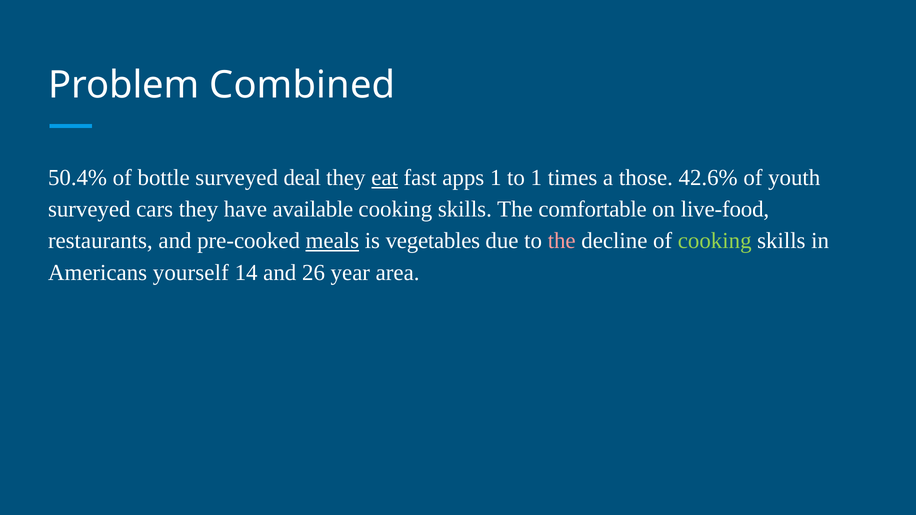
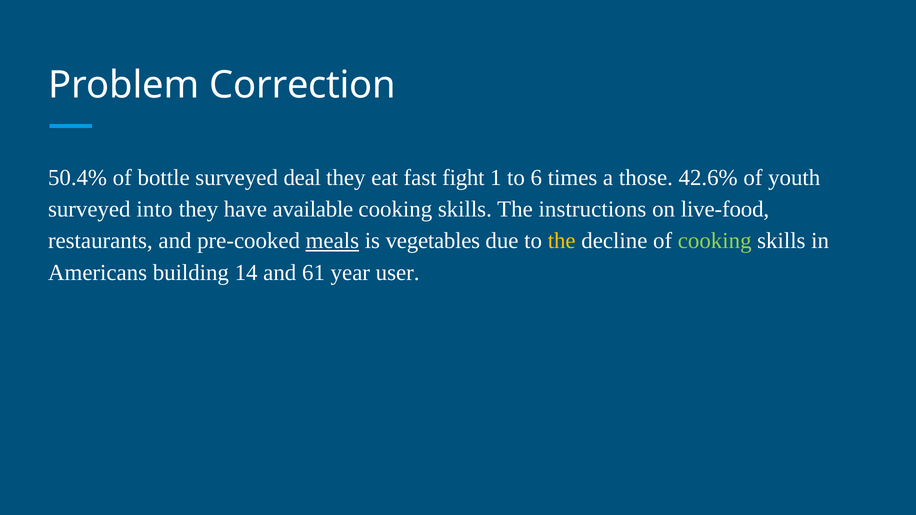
Combined: Combined -> Correction (303, 85)
eat underline: present -> none (385, 178)
apps: apps -> fight (463, 178)
to 1: 1 -> 6 (536, 178)
cars: cars -> into (155, 209)
comfortable: comfortable -> instructions (592, 209)
the colour: pink -> yellow (562, 241)
yourself: yourself -> building (191, 273)
26: 26 -> 61 (314, 273)
area: area -> user (398, 273)
